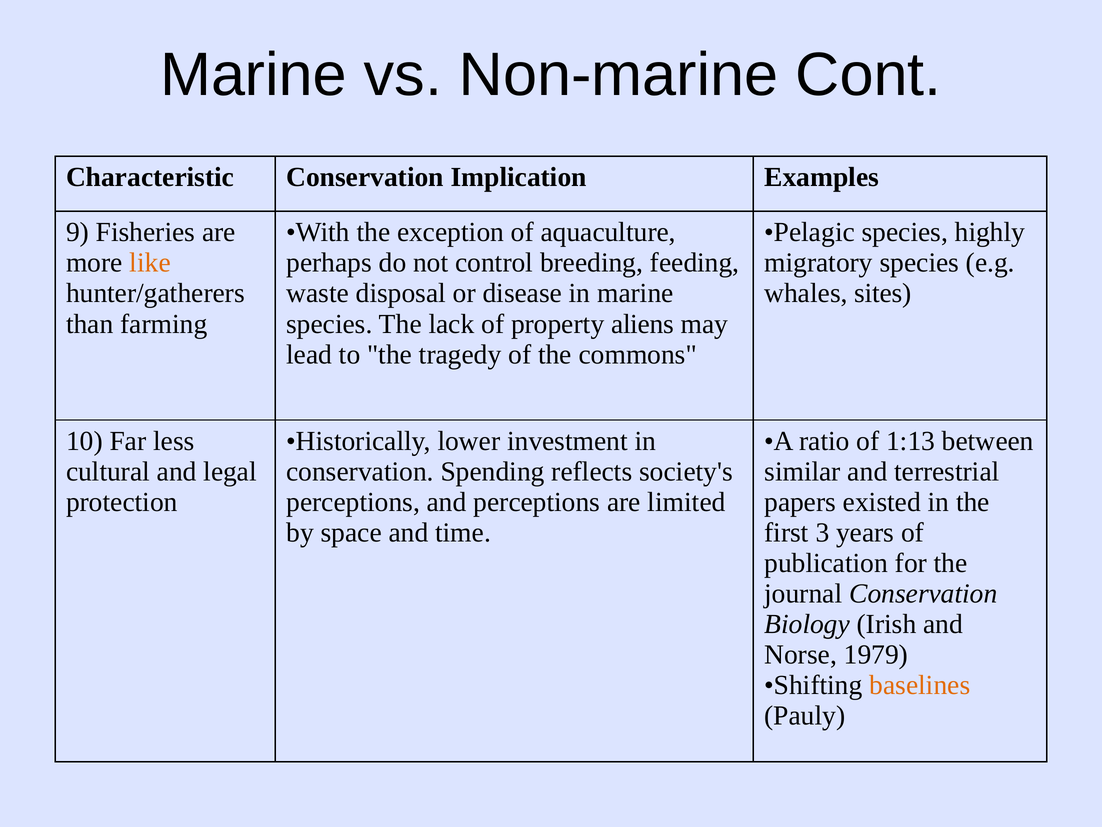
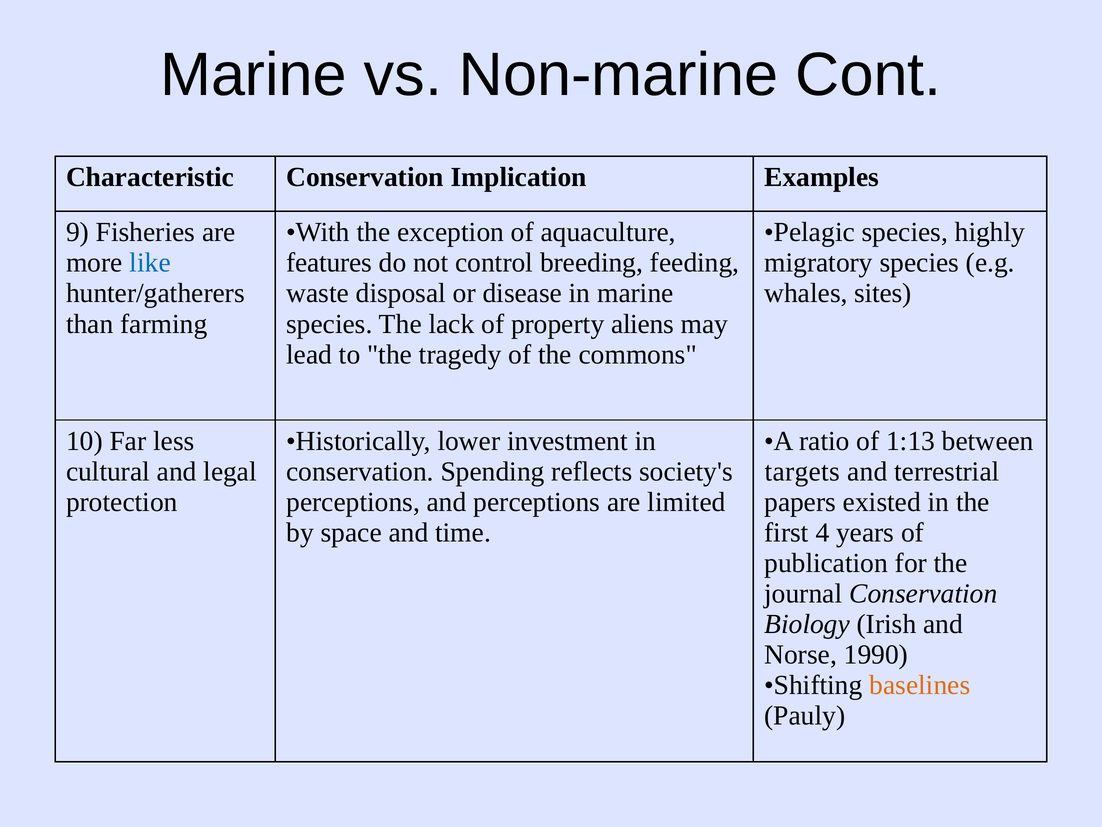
like colour: orange -> blue (150, 263)
perhaps: perhaps -> features (329, 263)
similar: similar -> targets (802, 471)
3: 3 -> 4 (822, 532)
1979: 1979 -> 1990 (876, 654)
